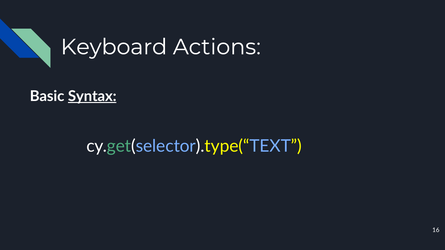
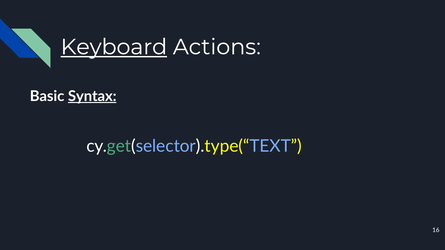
Keyboard underline: none -> present (114, 47)
